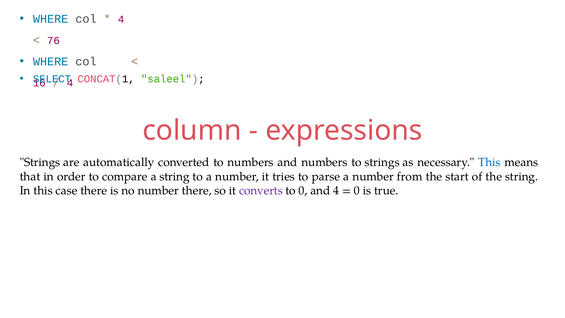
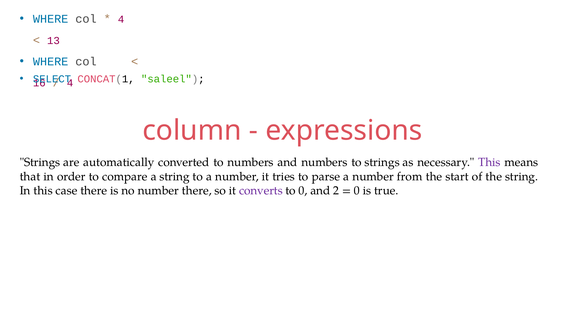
76: 76 -> 13 (53, 41)
This colour: blue -> purple (489, 162)
and 4: 4 -> 2 (336, 191)
